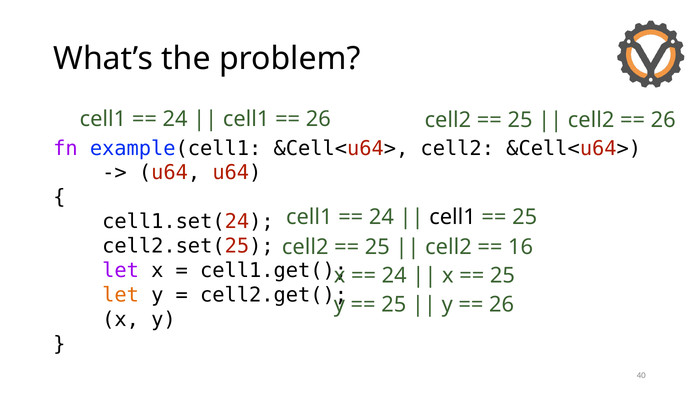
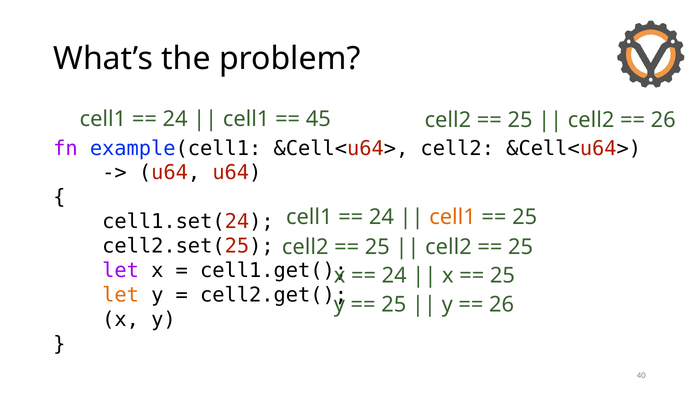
26: 26 -> 45 (318, 119)
cell1 colour: black -> orange (453, 217)
16: 16 -> 25 (521, 247)
